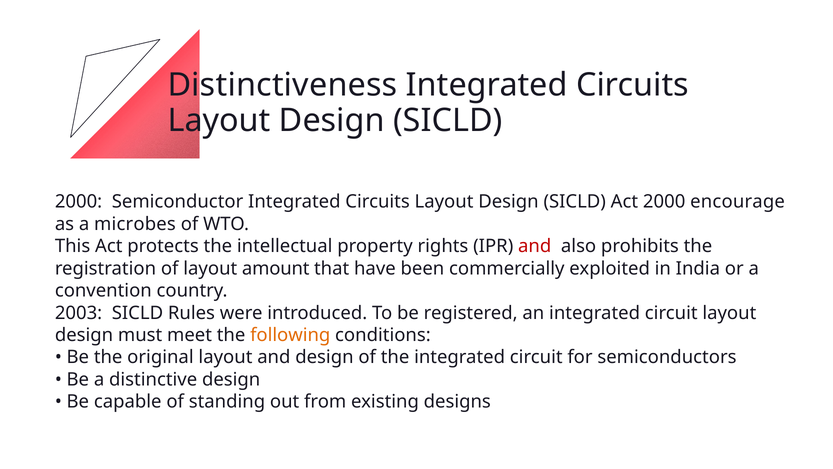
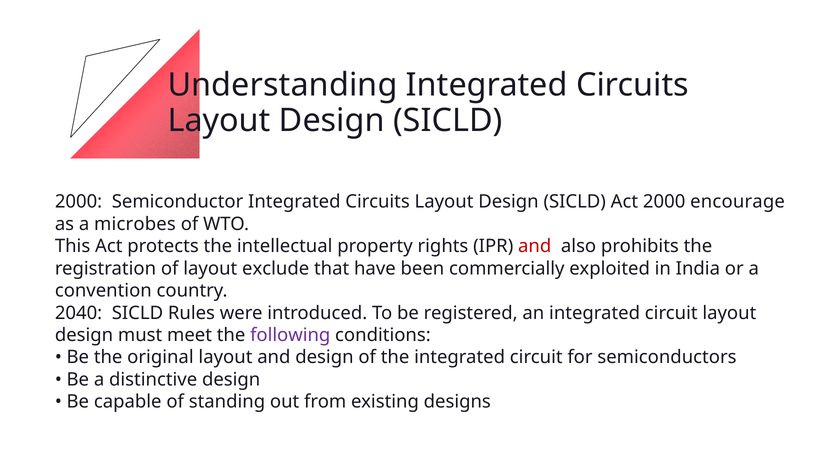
Distinctiveness: Distinctiveness -> Understanding (283, 85)
amount: amount -> exclude (276, 268)
2003: 2003 -> 2040 (79, 313)
following colour: orange -> purple (290, 335)
